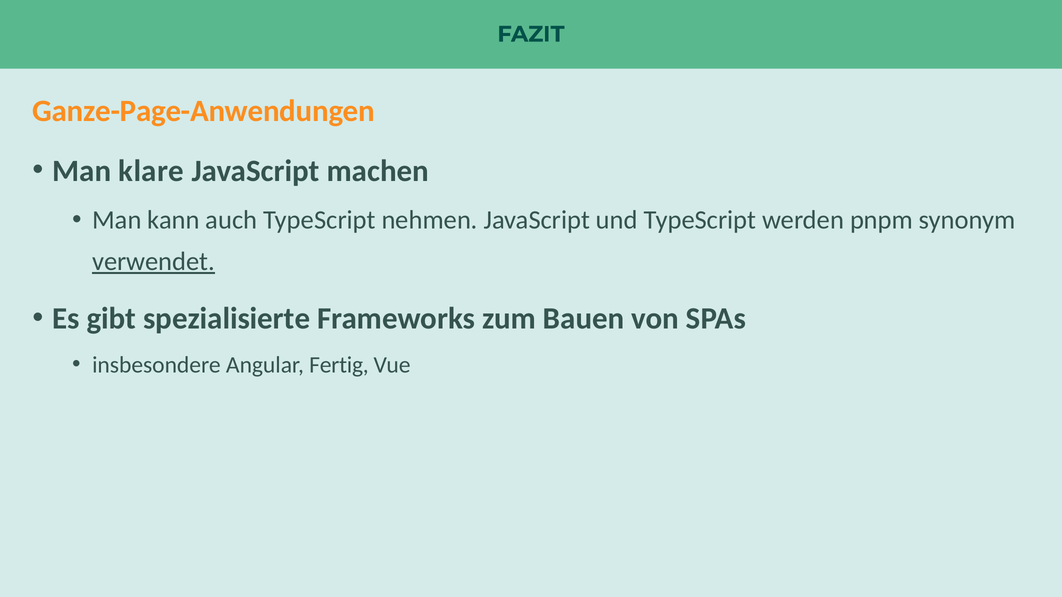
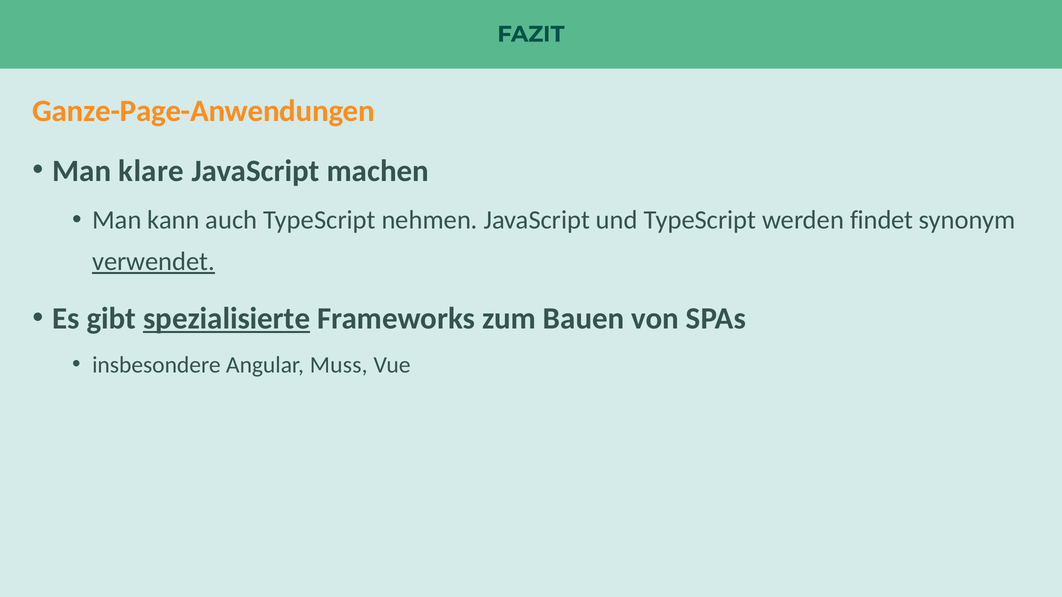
pnpm: pnpm -> findet (882, 220)
spezialisierte underline: none -> present (227, 319)
Fertig: Fertig -> Muss (339, 365)
